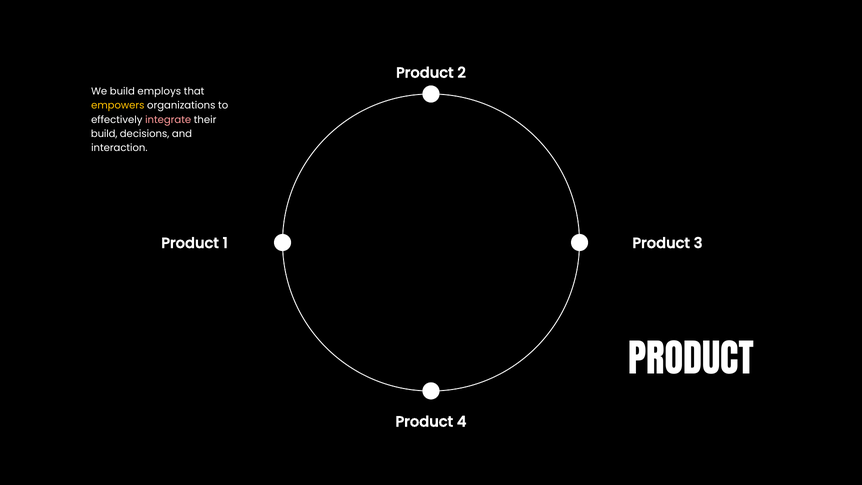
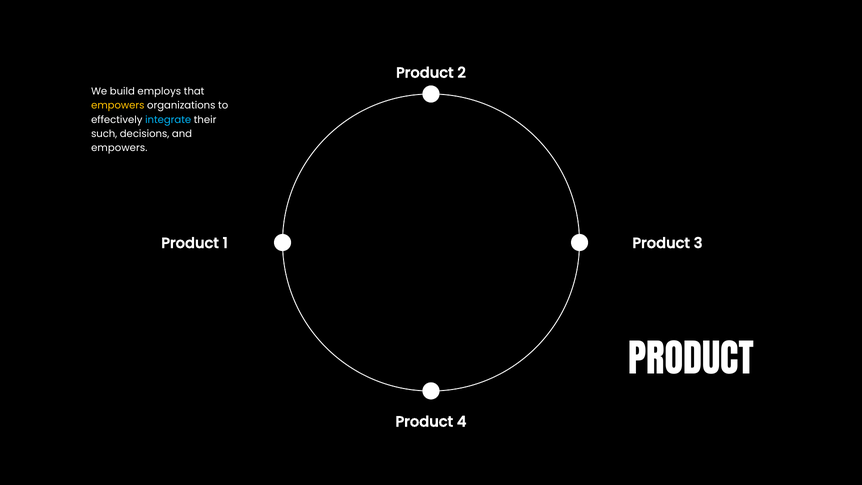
integrate colour: pink -> light blue (168, 120)
build: build -> such (104, 134)
interaction: interaction -> empowers (119, 148)
